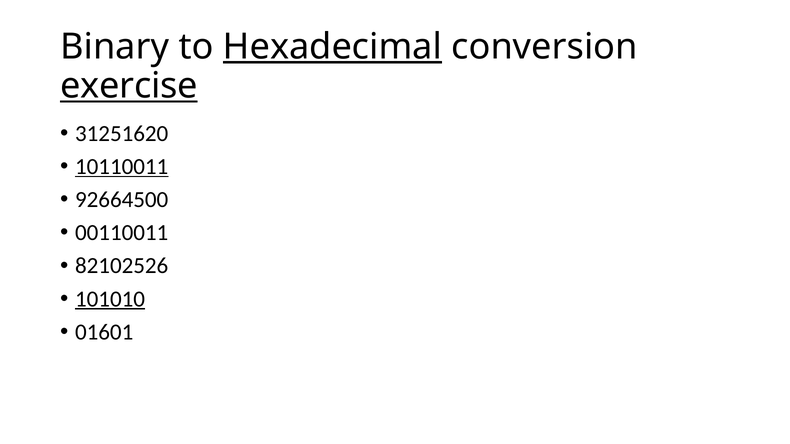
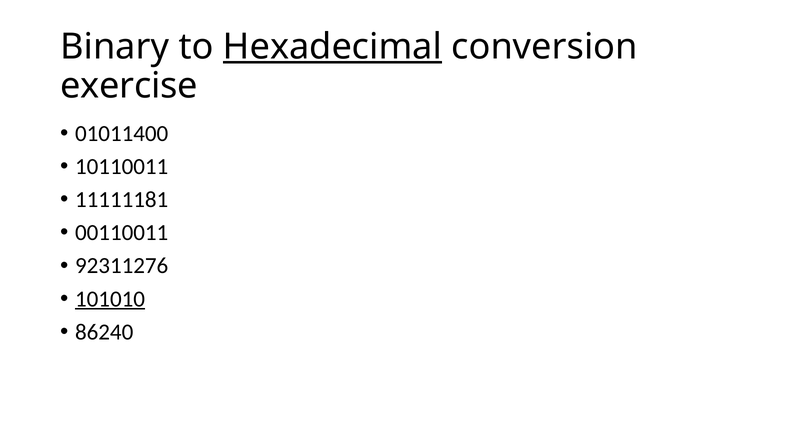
exercise underline: present -> none (129, 86)
31251620: 31251620 -> 01011400 (122, 134)
10110011 underline: present -> none (122, 167)
92664500: 92664500 -> 11111181 (122, 200)
82102526: 82102526 -> 92311276 (122, 266)
01601: 01601 -> 86240 (104, 332)
